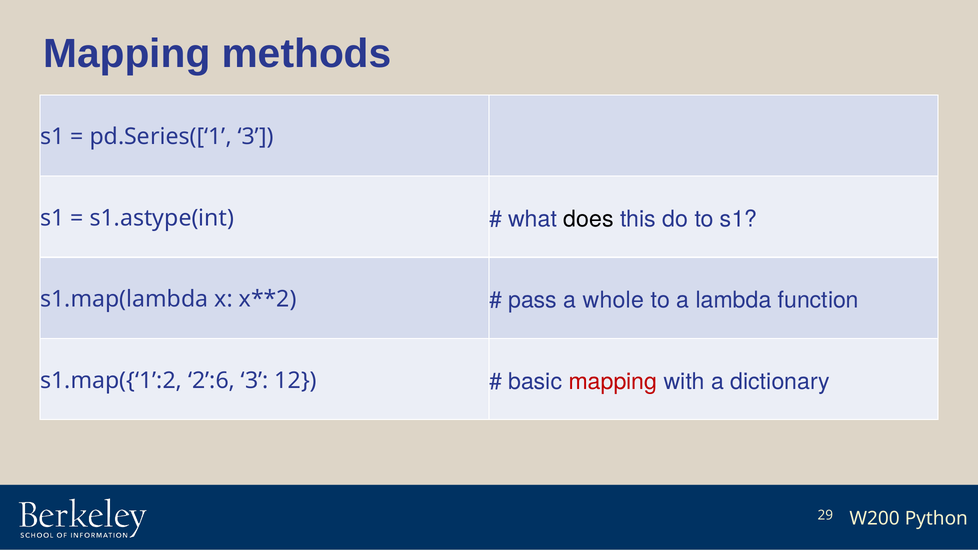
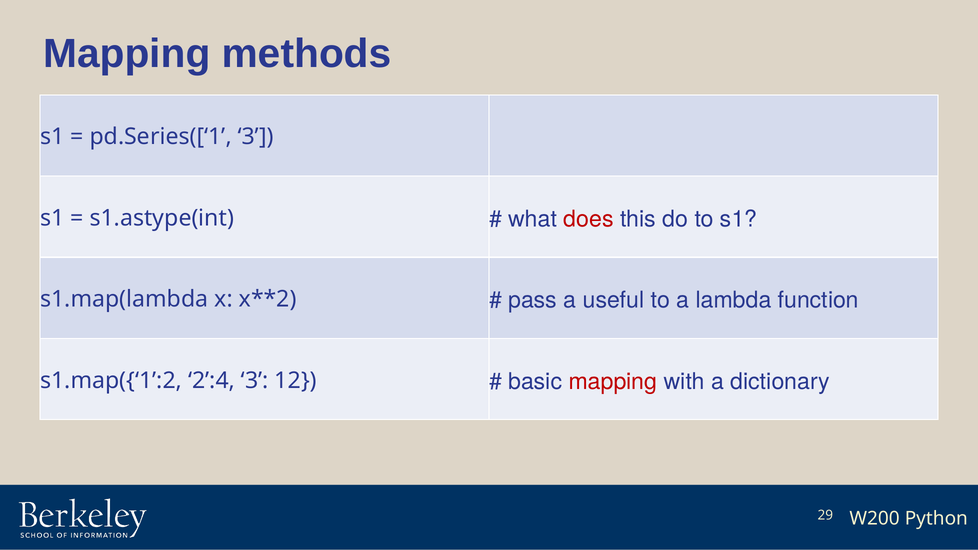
does colour: black -> red (588, 219)
whole: whole -> useful (614, 300)
2’:6: 2’:6 -> 2’:4 (212, 380)
